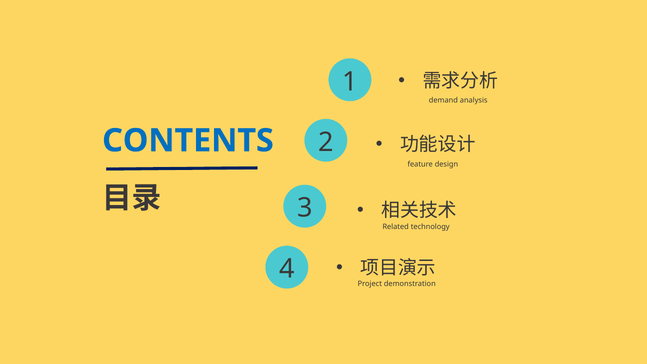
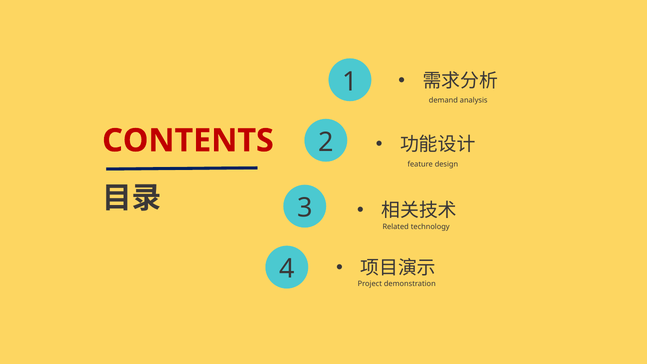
CONTENTS colour: blue -> red (188, 141)
